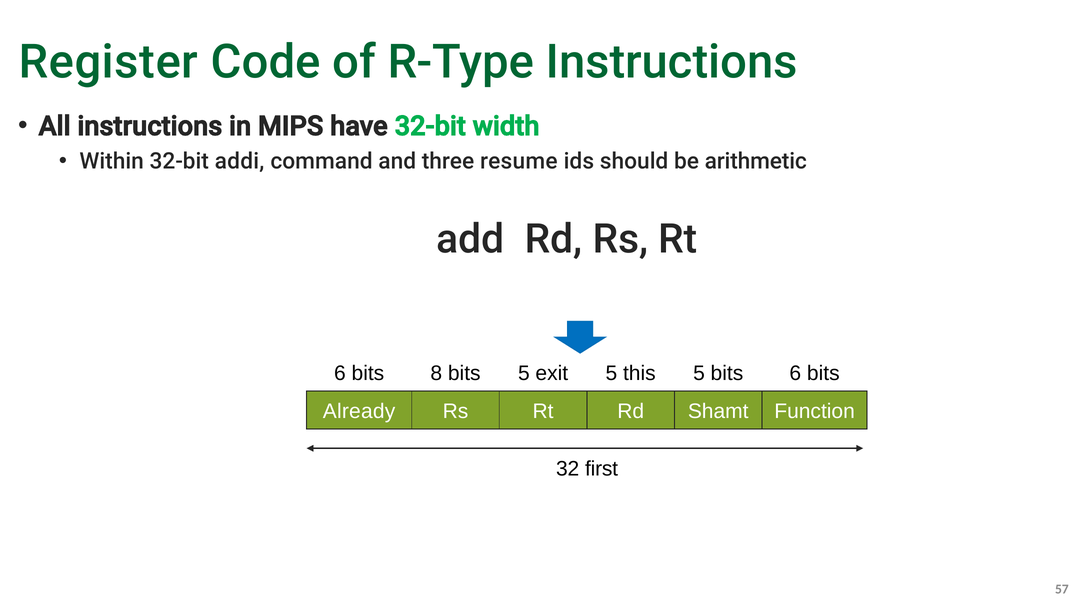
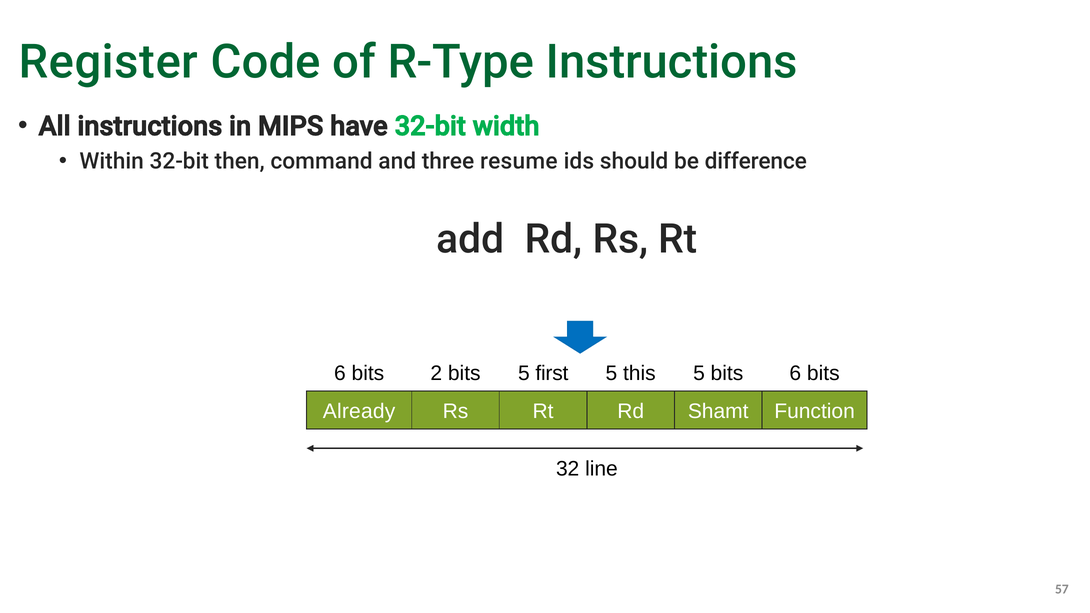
addi: addi -> then (240, 161)
arithmetic: arithmetic -> difference (756, 161)
8: 8 -> 2 (436, 374)
exit: exit -> first (552, 374)
first: first -> line (601, 469)
